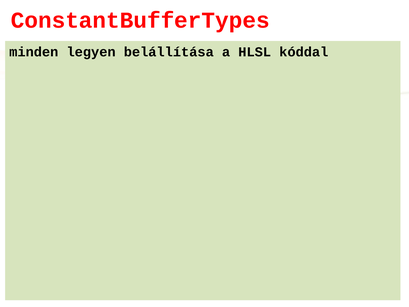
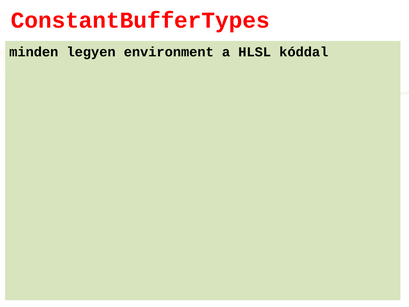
belállítása: belállítása -> environment (169, 52)
